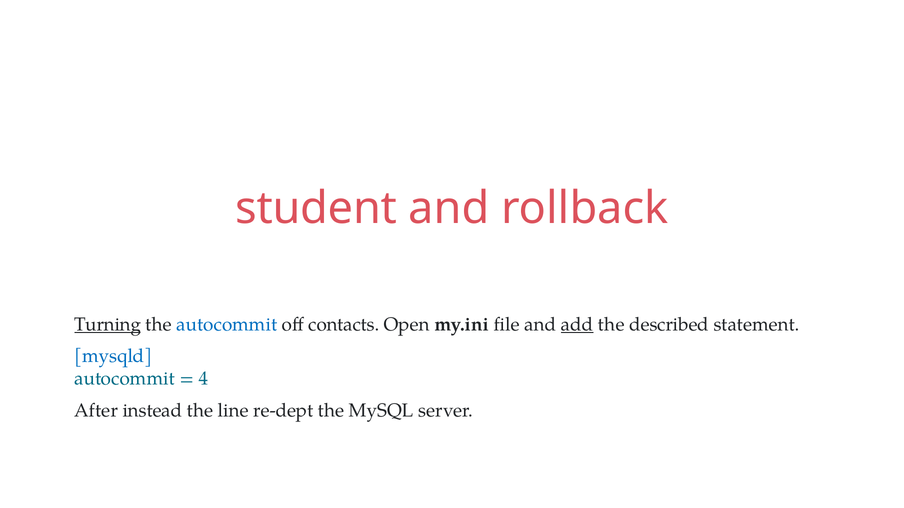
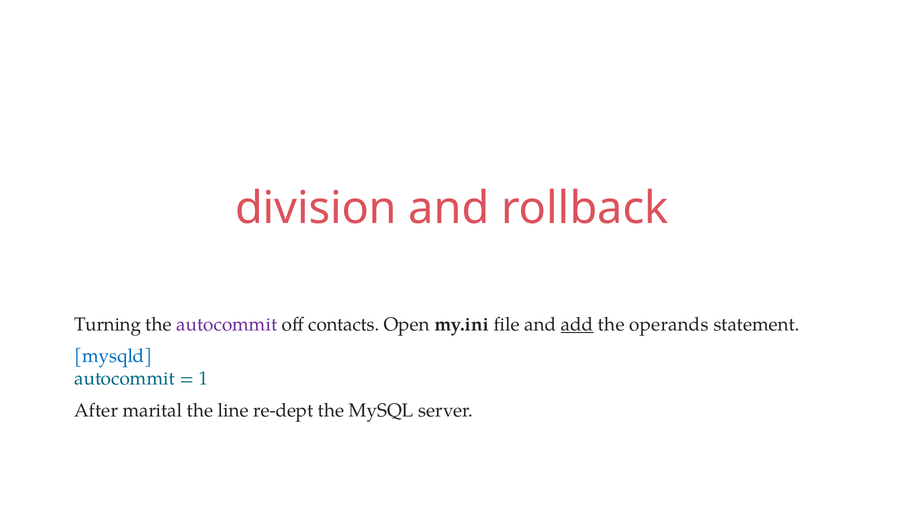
student: student -> division (316, 209)
Turning underline: present -> none (108, 325)
autocommit colour: blue -> purple (227, 325)
described: described -> operands (669, 325)
4: 4 -> 1 (203, 379)
instead: instead -> marital (152, 411)
